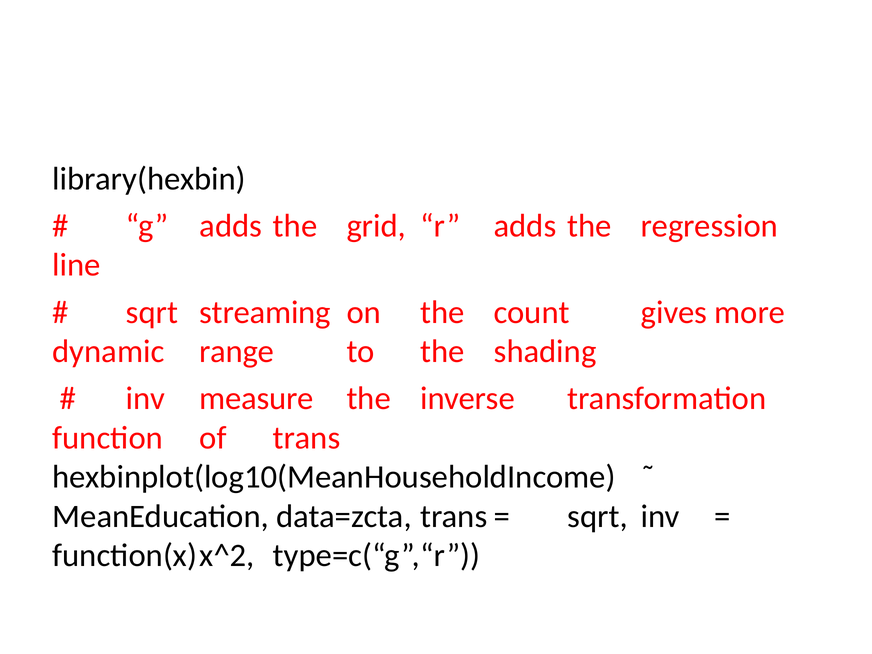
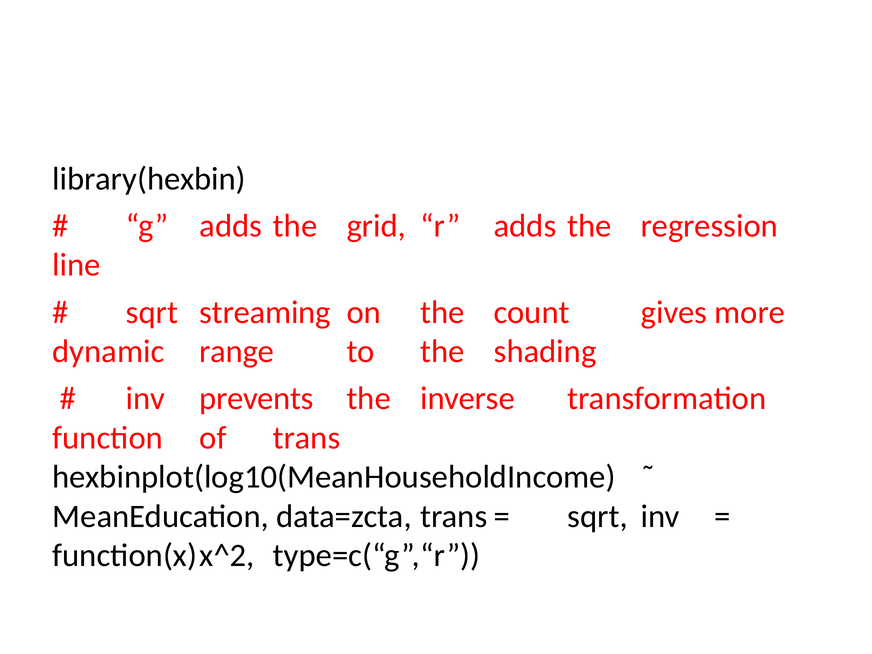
measure: measure -> prevents (256, 399)
